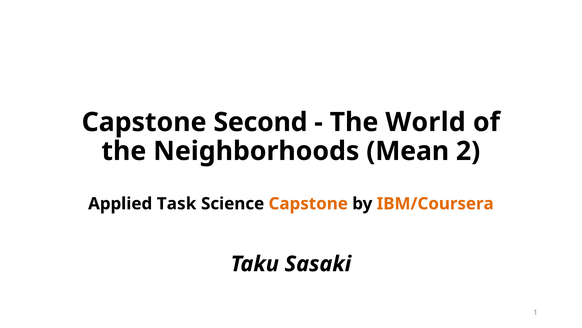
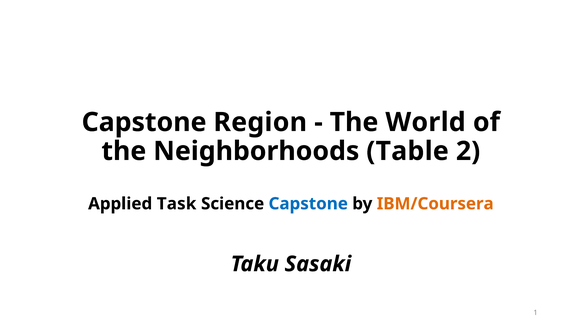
Second: Second -> Region (260, 122)
Mean: Mean -> Table (408, 151)
Capstone colour: orange -> blue (308, 203)
